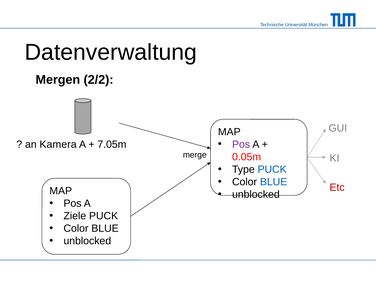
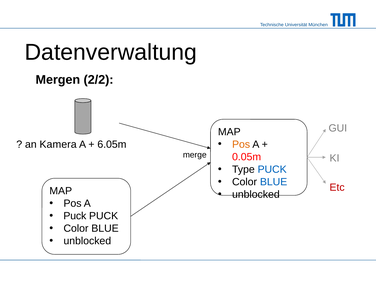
Pos colour: purple -> orange (241, 144)
7.05m: 7.05m -> 6.05m (112, 145)
Ziele: Ziele -> Puck (75, 216)
